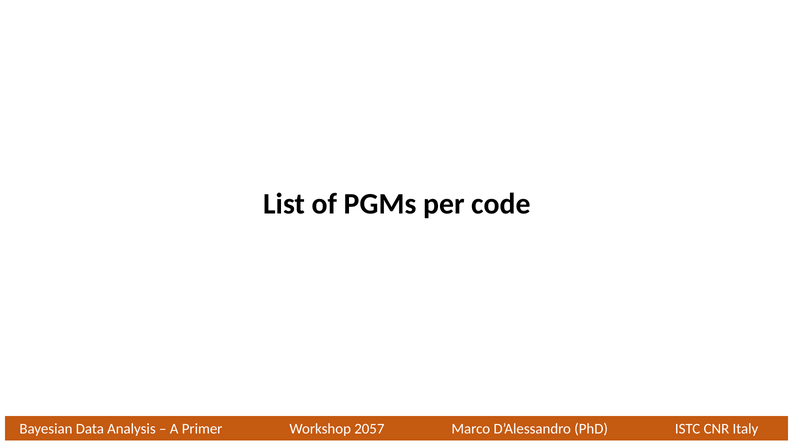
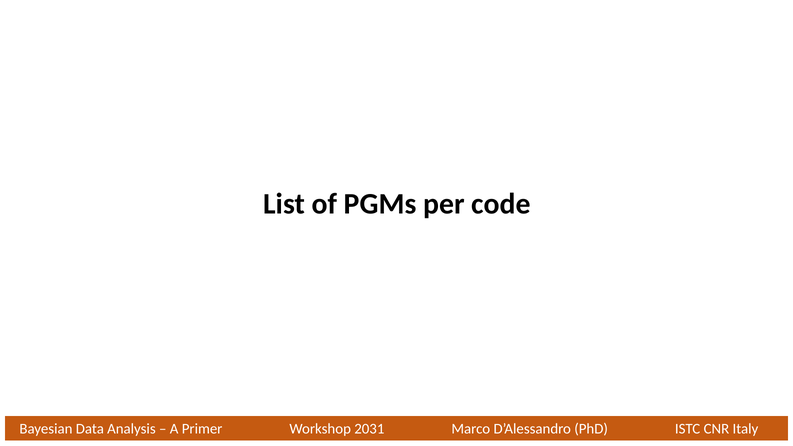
2057: 2057 -> 2031 (369, 429)
